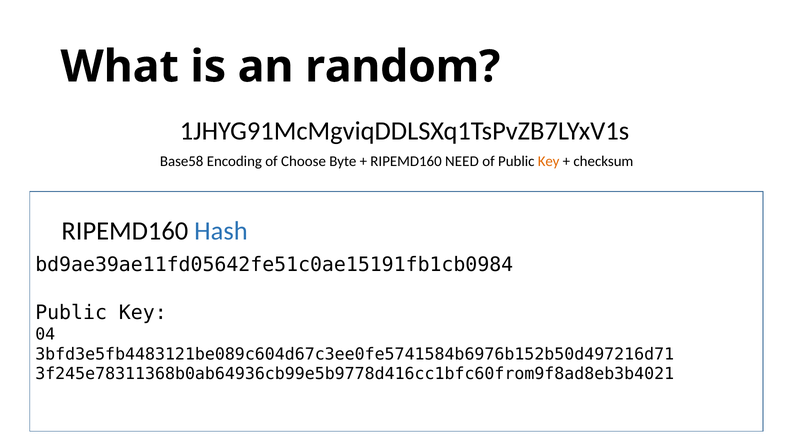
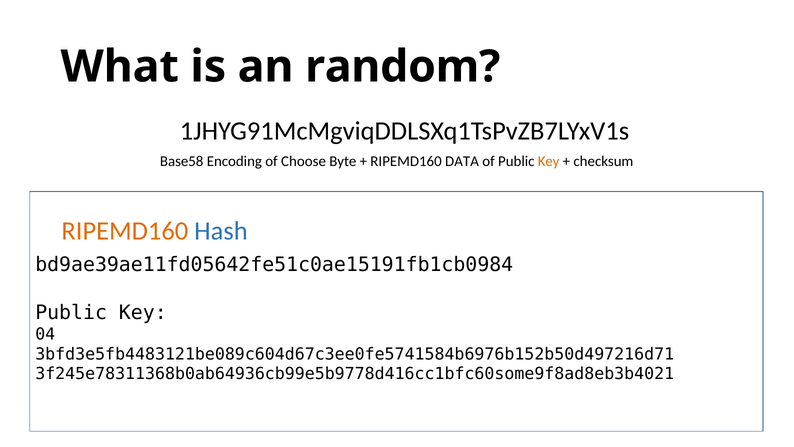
NEED: NEED -> DATA (462, 161)
RIPEMD160 colour: black -> orange (125, 231)
3f245e78311368b0ab64936cb99e5b9778d416cc1bfc60from9f8ad8eb3b4021: 3f245e78311368b0ab64936cb99e5b9778d416cc1bfc60from9f8ad8eb3b4021 -> 3f245e78311368b0ab64936cb99e5b9778d416cc1bfc60some9f8ad8eb3b4021 (355, 374)
